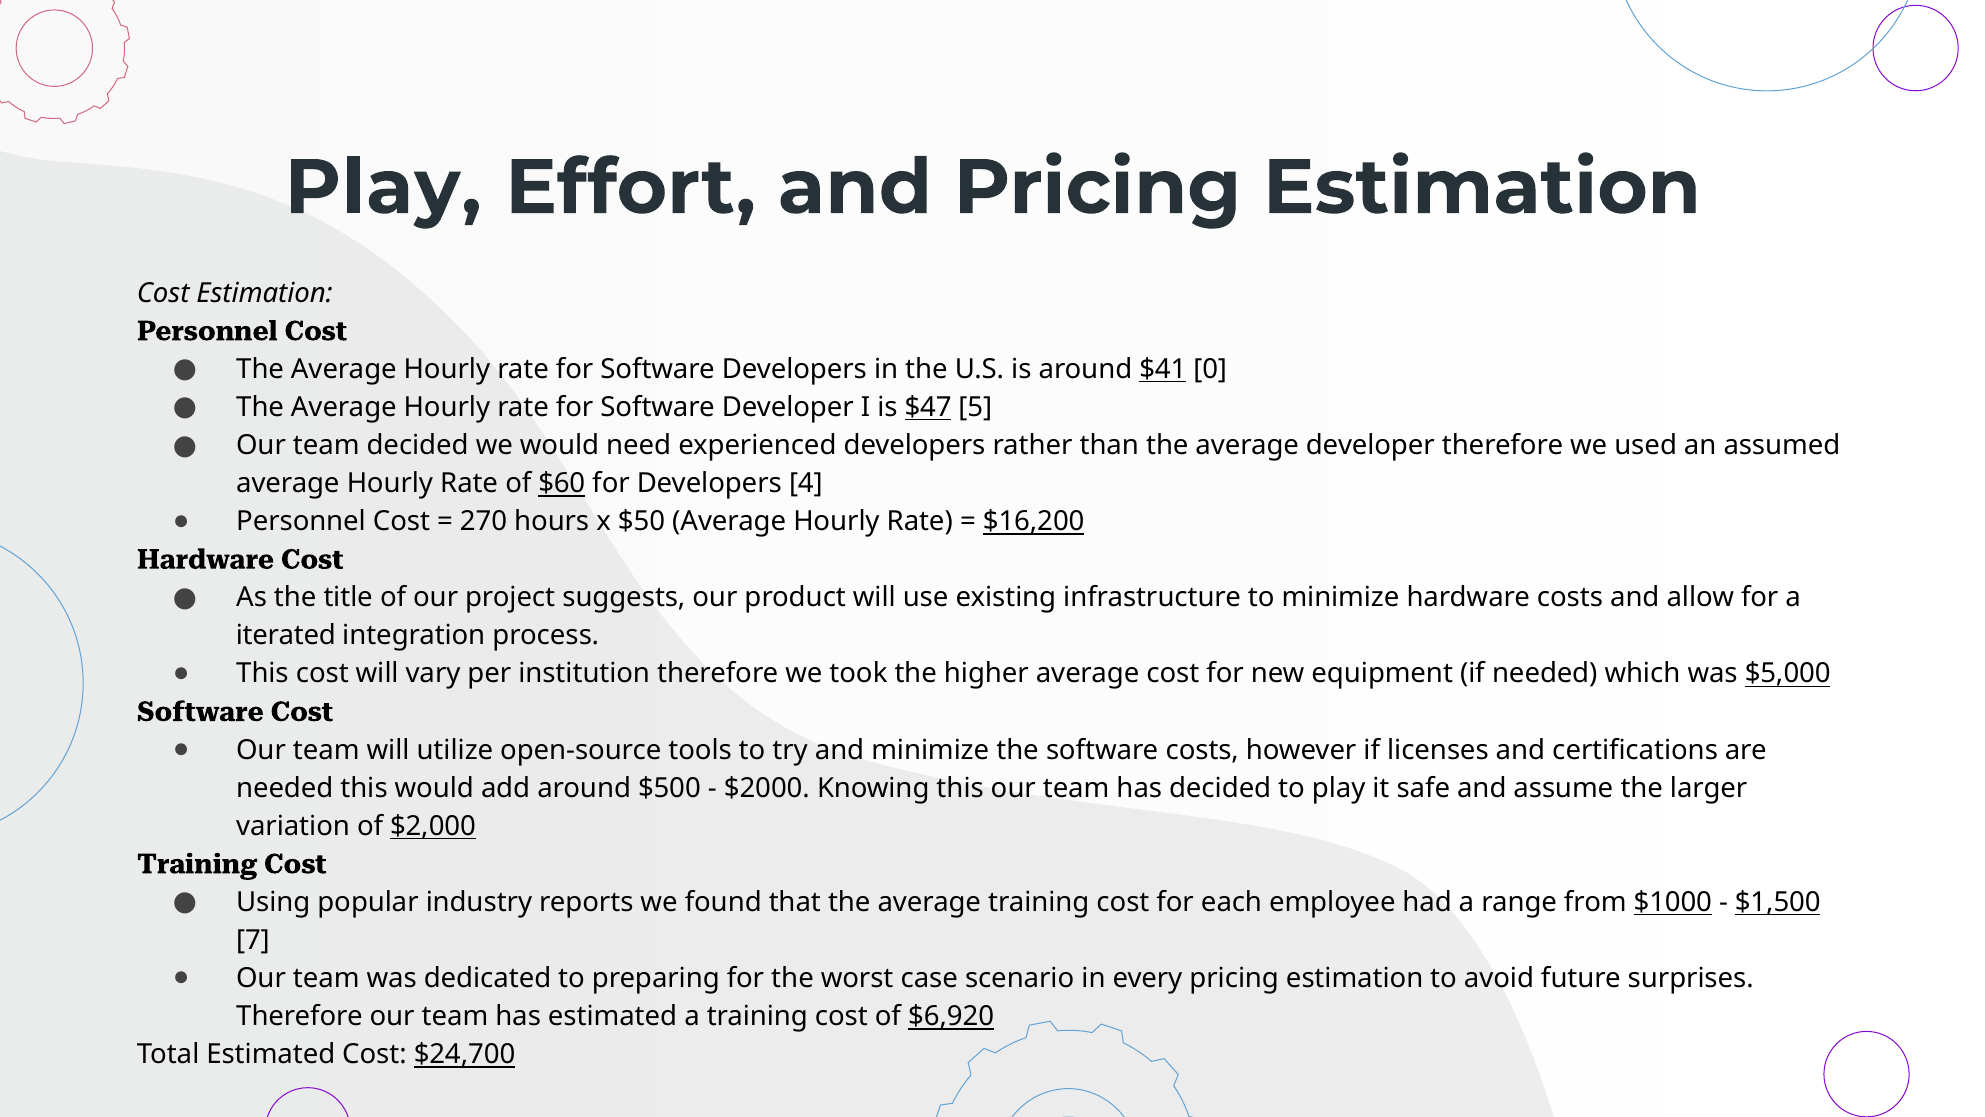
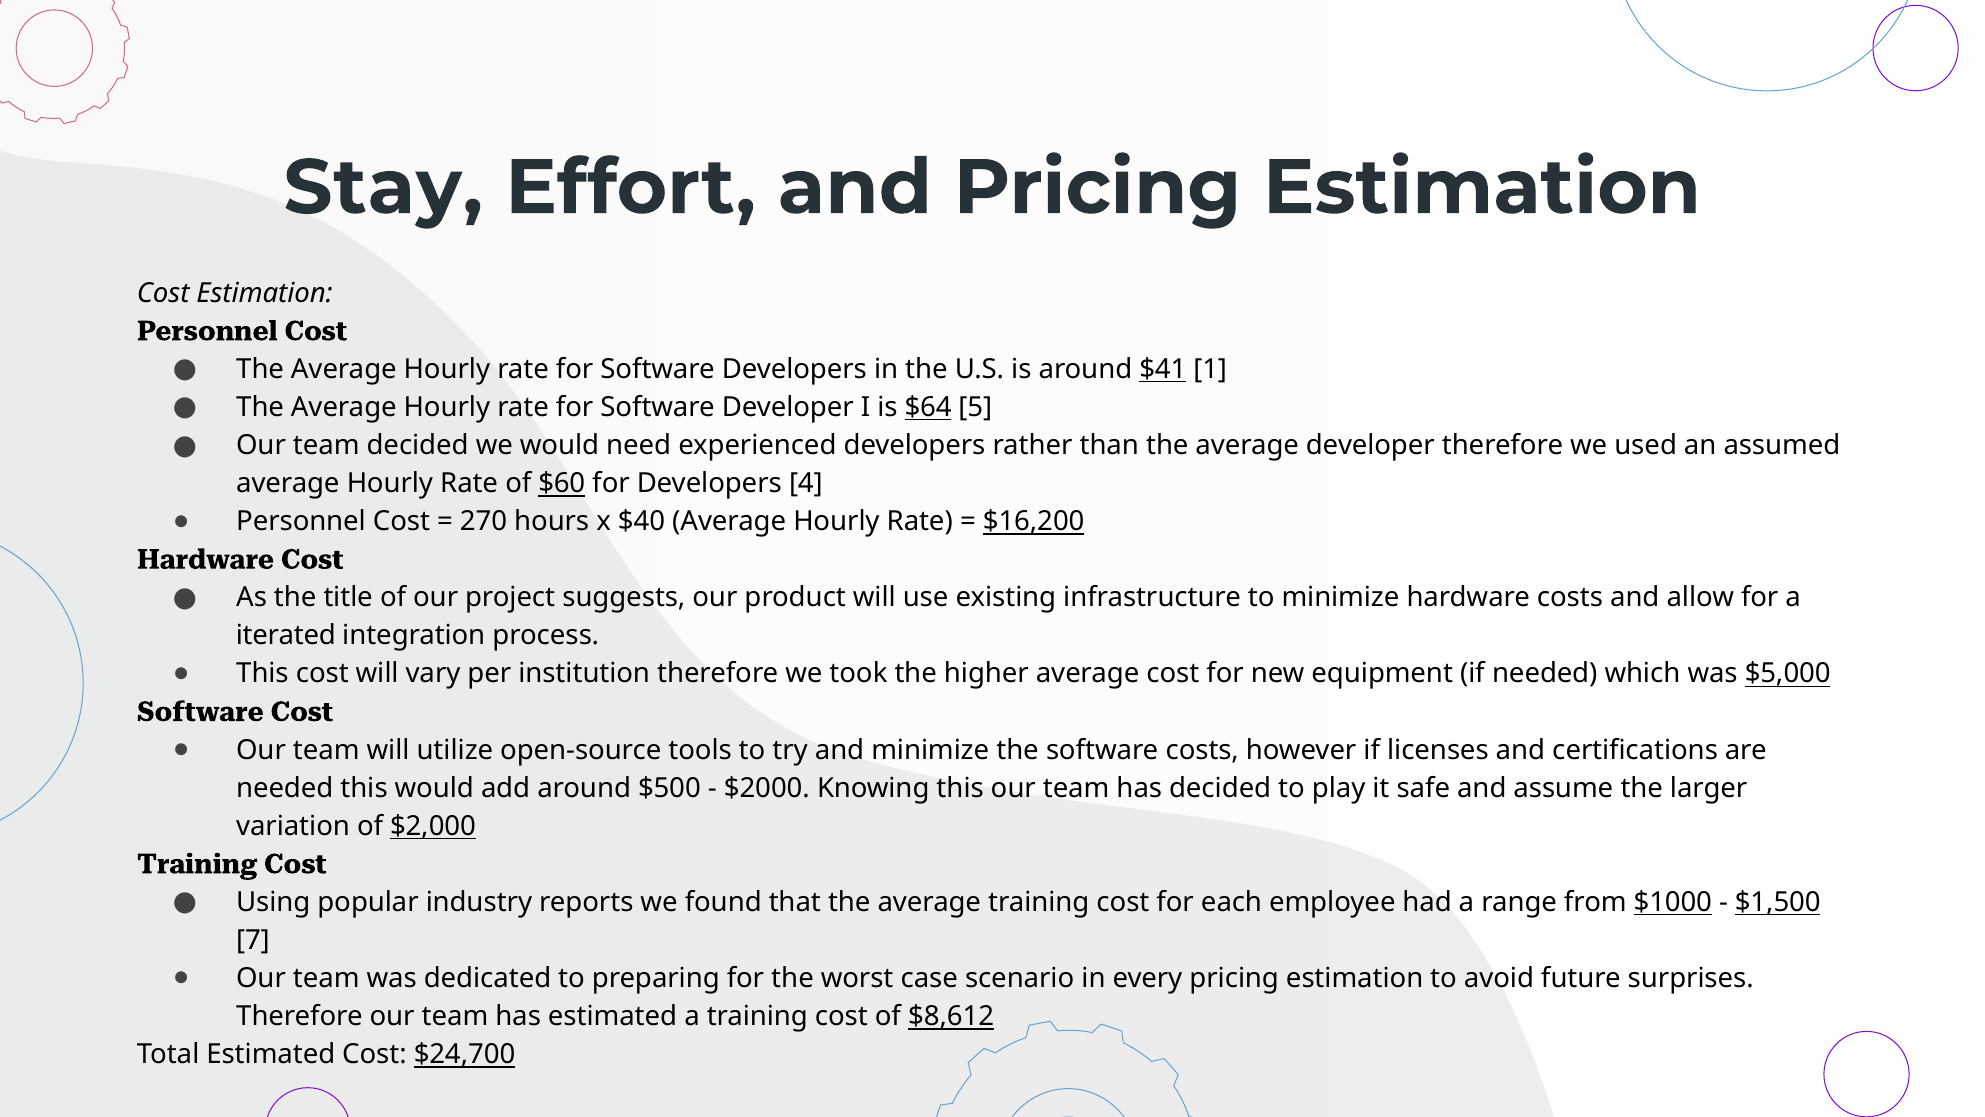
Play: Play -> Stay (383, 188)
0: 0 -> 1 (1210, 369)
$47: $47 -> $64 (928, 407)
$50: $50 -> $40 (642, 521)
$6,920: $6,920 -> $8,612 (951, 1016)
